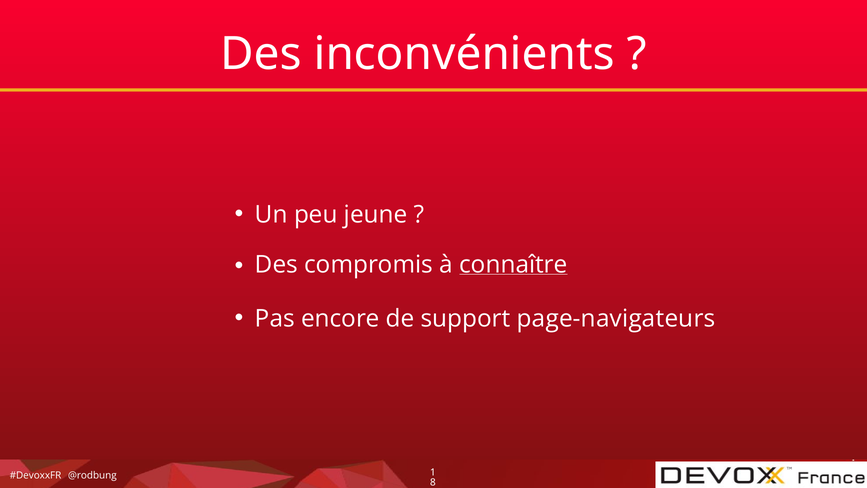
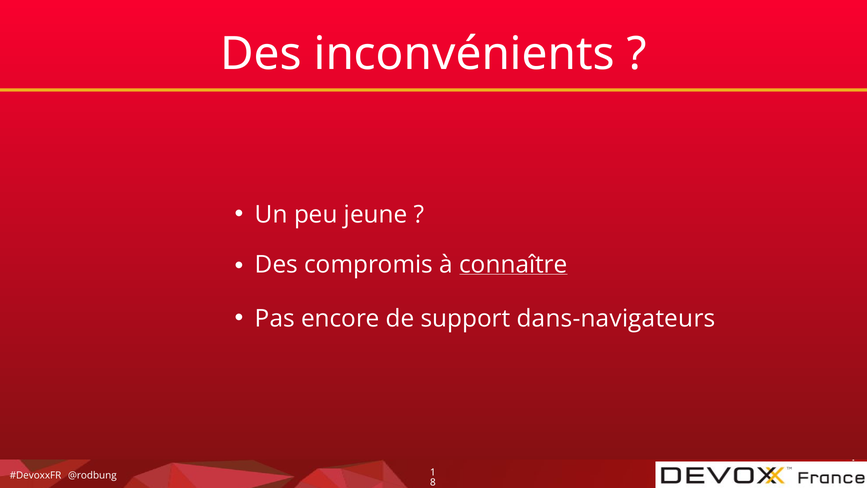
page-navigateurs: page-navigateurs -> dans-navigateurs (616, 318)
